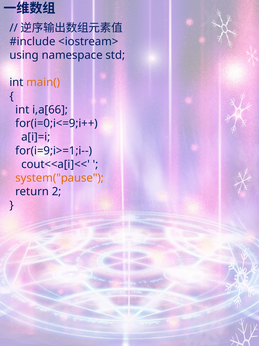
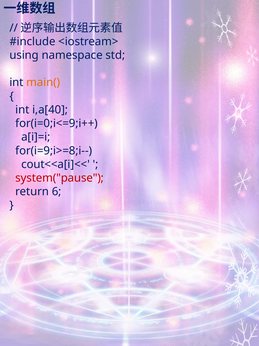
i,a[66: i,a[66 -> i,a[40 (50, 110)
for(i=9;i>=1;i--: for(i=9;i>=1;i-- -> for(i=9;i>=8;i-- (54, 150)
system("pause colour: orange -> red (60, 178)
2: 2 -> 6 (57, 191)
